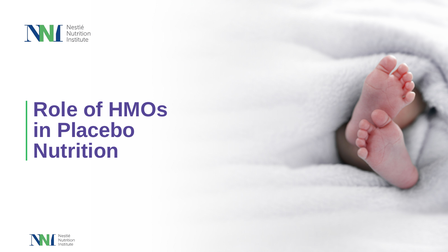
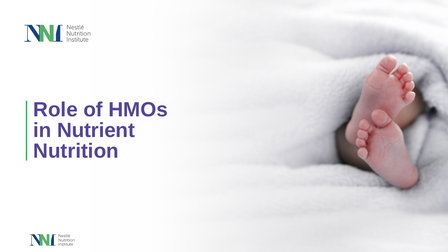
Placebo: Placebo -> Nutrient (96, 130)
